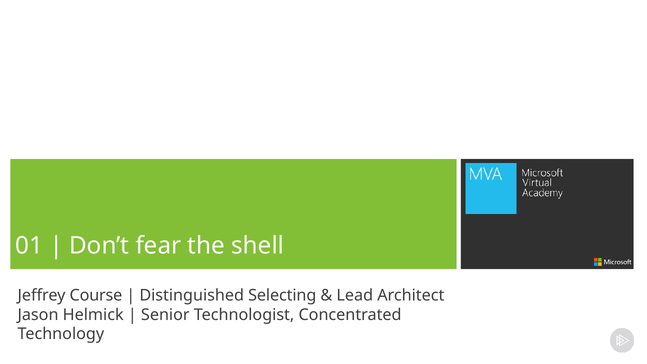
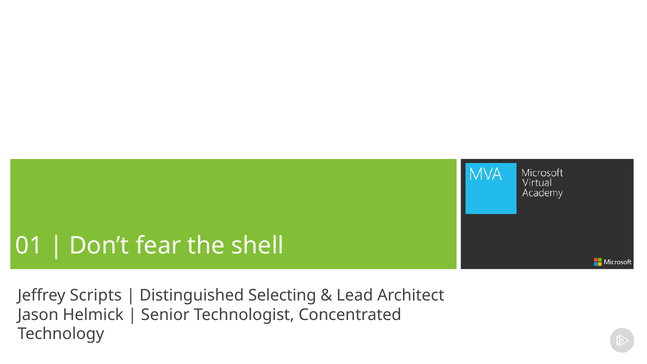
Course: Course -> Scripts (96, 295)
